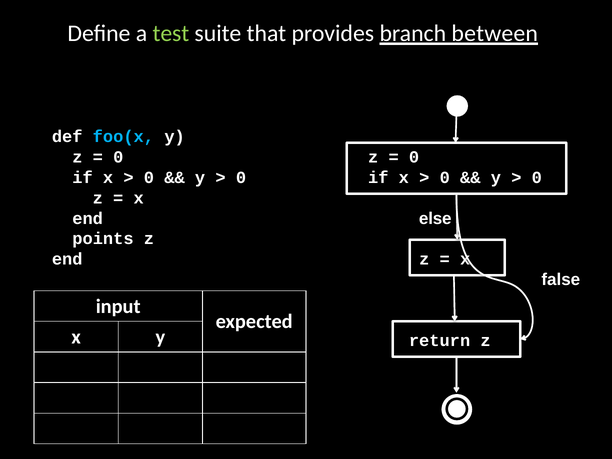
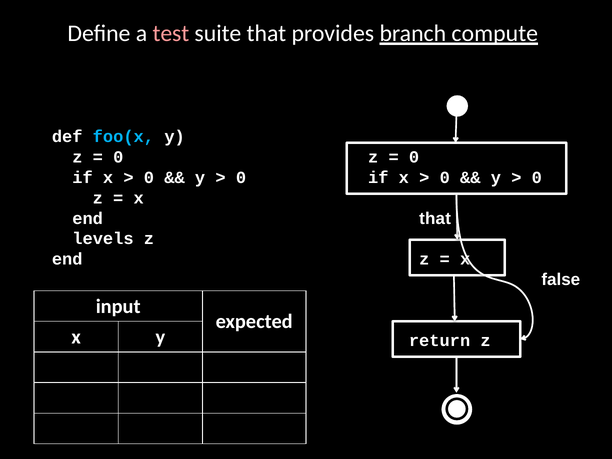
test colour: light green -> pink (171, 34)
between: between -> compute (495, 34)
else: else -> that (435, 218)
points: points -> levels (103, 239)
